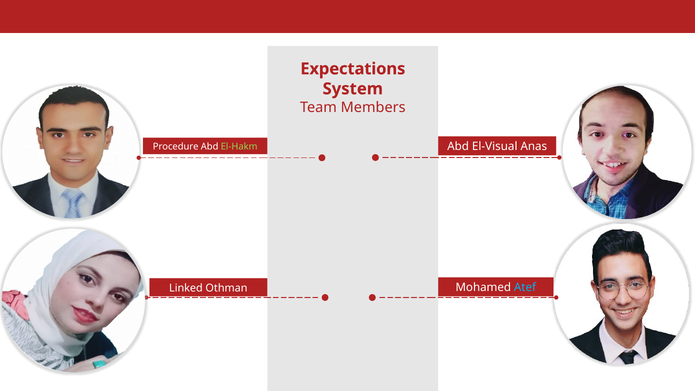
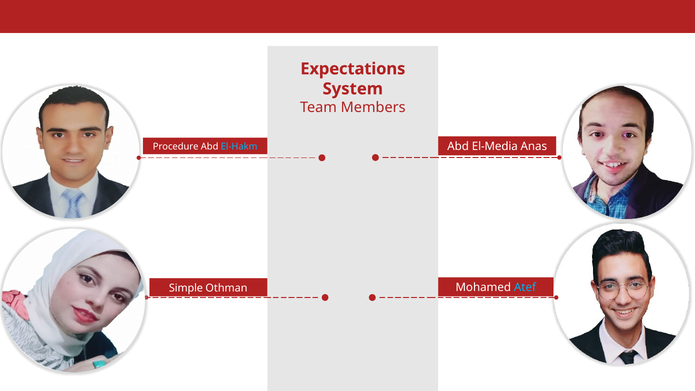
El-Hakm colour: light green -> light blue (239, 147)
El-Visual: El-Visual -> El-Media (495, 147)
Linked: Linked -> Simple (186, 288)
